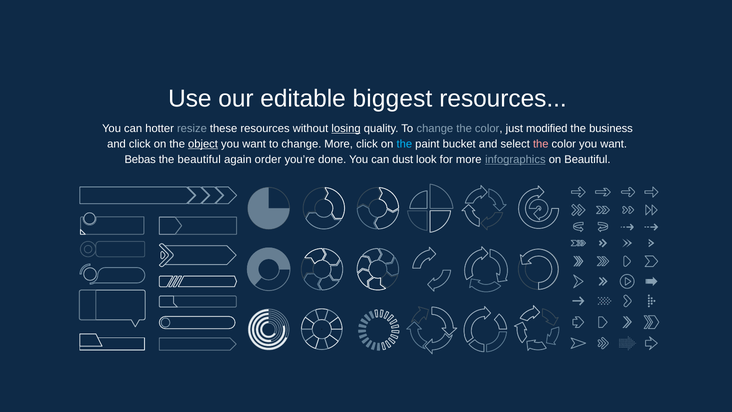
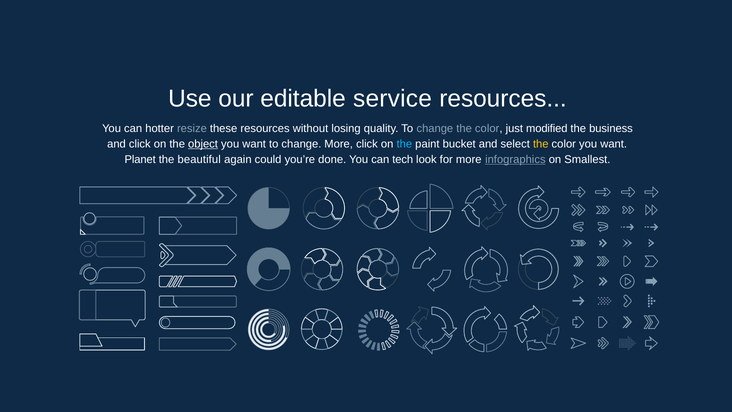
biggest: biggest -> service (392, 98)
losing underline: present -> none (346, 128)
the colour: pink -> yellow (541, 144)
Bebas: Bebas -> Planet (140, 159)
order: order -> could (268, 159)
dust: dust -> tech (403, 159)
on Beautiful: Beautiful -> Smallest (587, 159)
